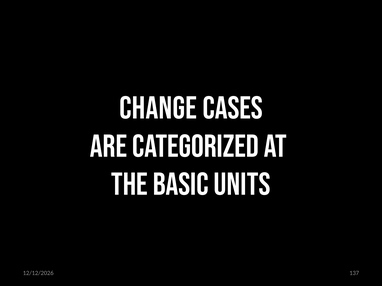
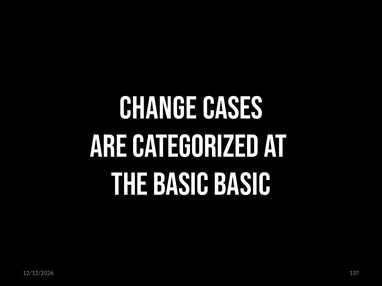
BASIC UNITS: UNITS -> BASIC (242, 185)
